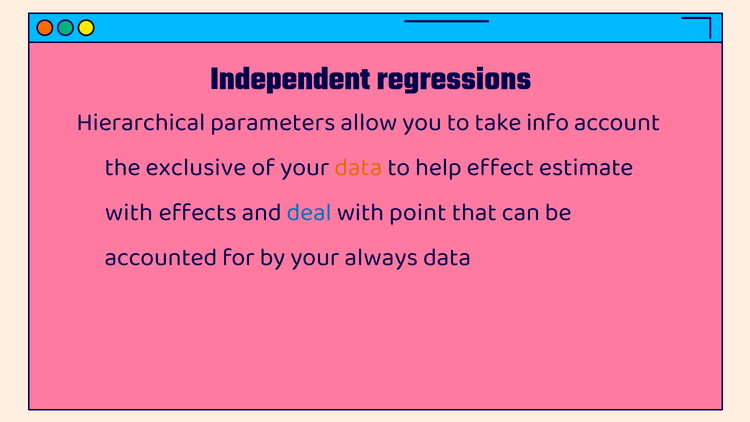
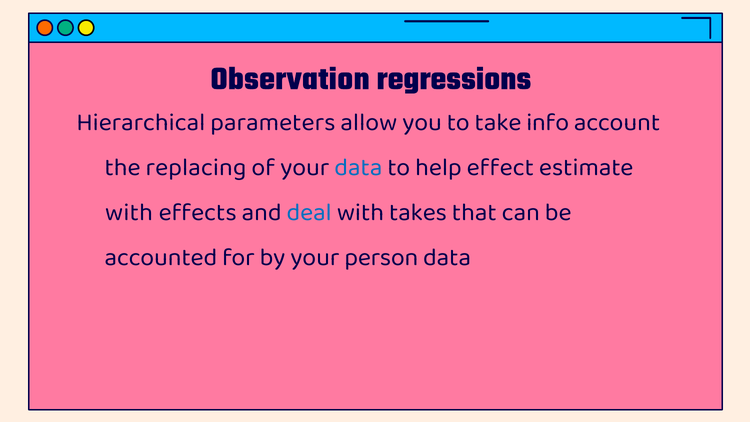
Independent: Independent -> Observation (290, 78)
exclusive: exclusive -> replacing (196, 167)
data colour: orange -> blue (358, 167)
point: point -> takes (418, 212)
always: always -> person (381, 257)
